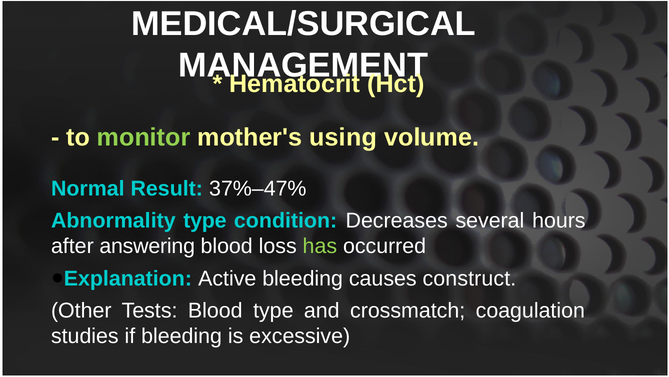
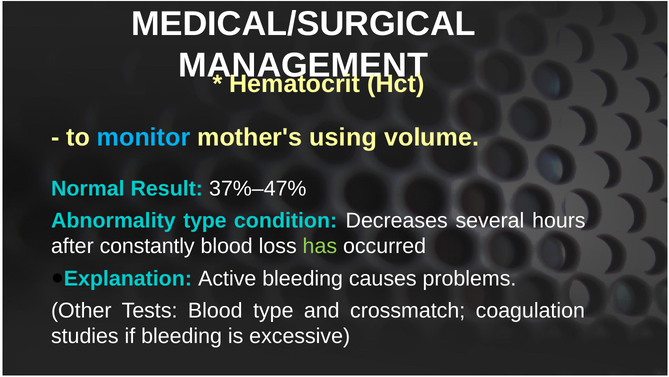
monitor colour: light green -> light blue (144, 137)
answering: answering -> constantly (147, 246)
construct: construct -> problems (469, 278)
